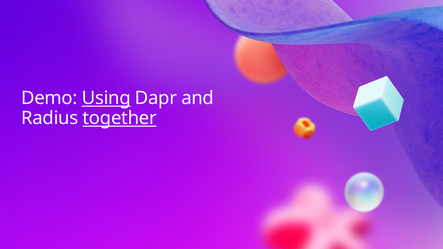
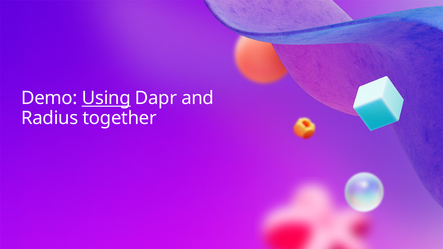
together underline: present -> none (120, 118)
